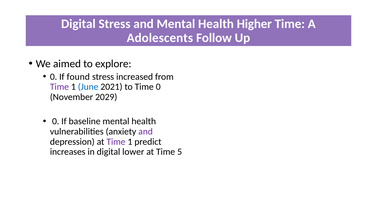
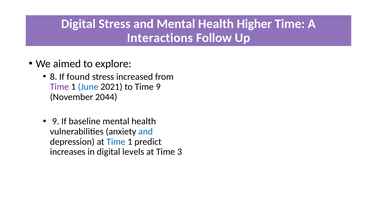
Adolescents: Adolescents -> Interactions (160, 38)
0: 0 -> 8 (54, 77)
Time 0: 0 -> 9 (158, 87)
2029: 2029 -> 2044 (106, 97)
0: 0 -> 9 (56, 121)
and colour: purple -> blue (146, 132)
Time colour: purple -> blue (116, 142)
lower: lower -> levels (133, 152)
5: 5 -> 3 (180, 152)
